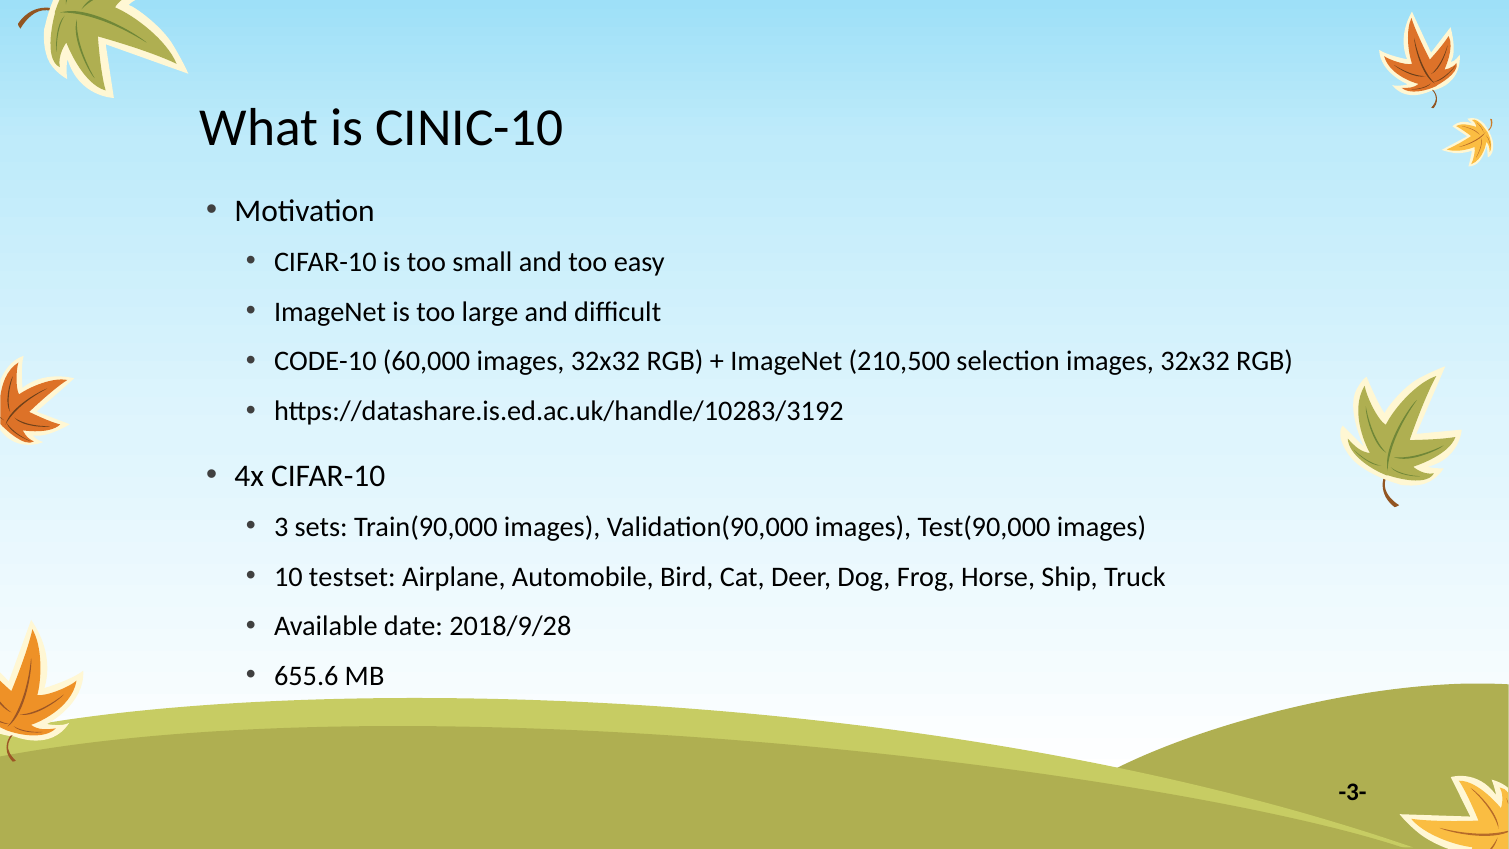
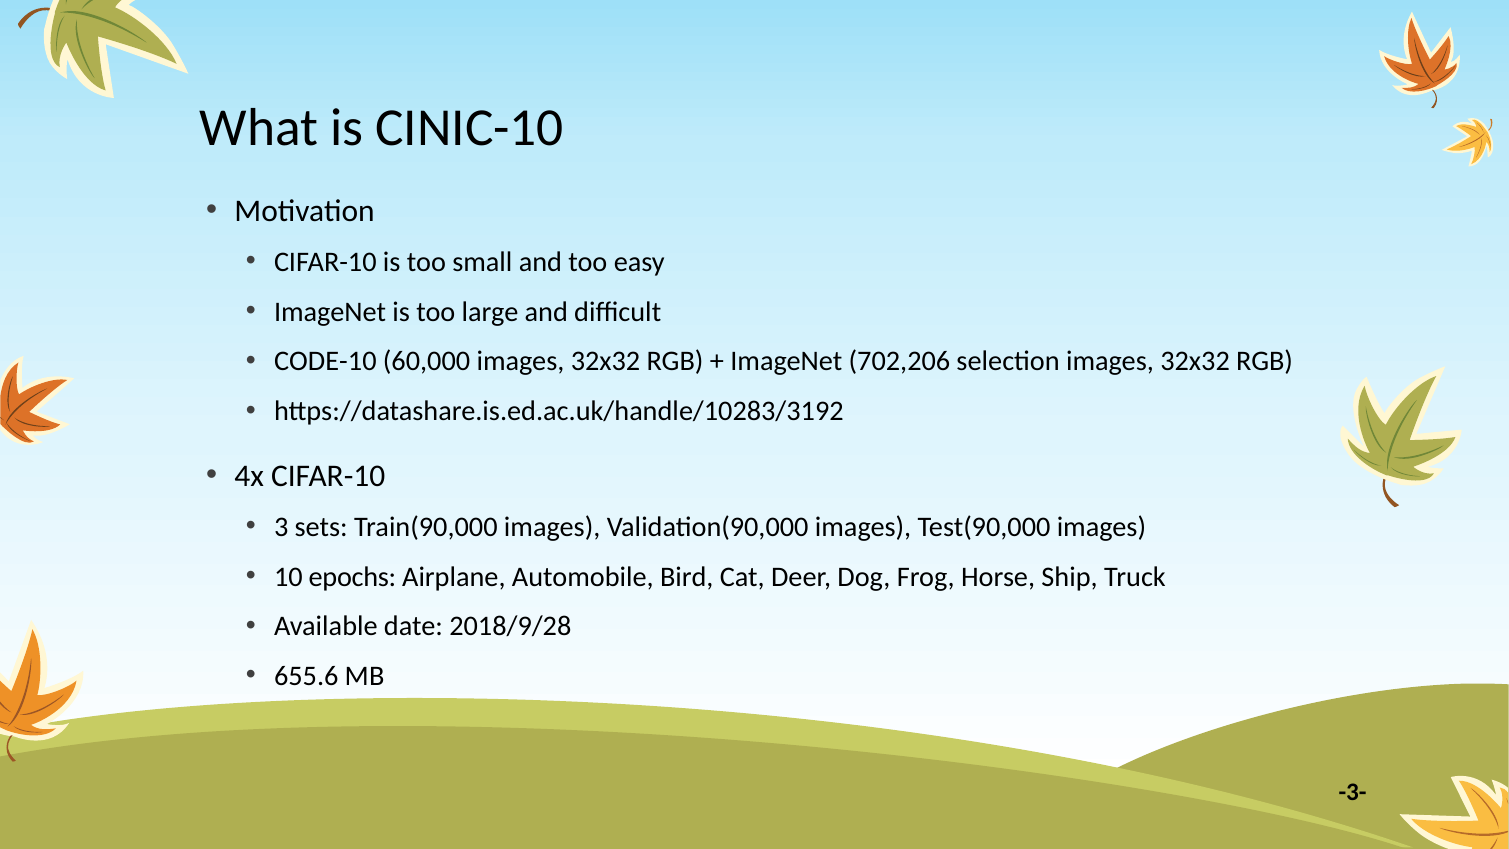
210,500: 210,500 -> 702,206 (899, 361)
testset: testset -> epochs (352, 577)
